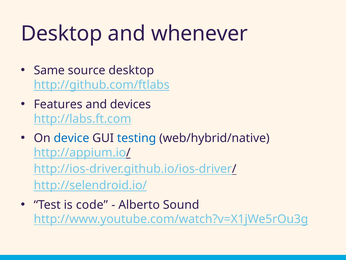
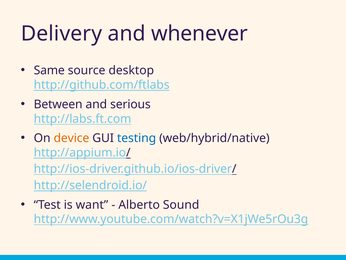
Desktop: Desktop -> Delivery (61, 33)
Features: Features -> Between (58, 104)
devices: devices -> serious (130, 104)
device colour: blue -> orange (71, 138)
code: code -> want (92, 204)
